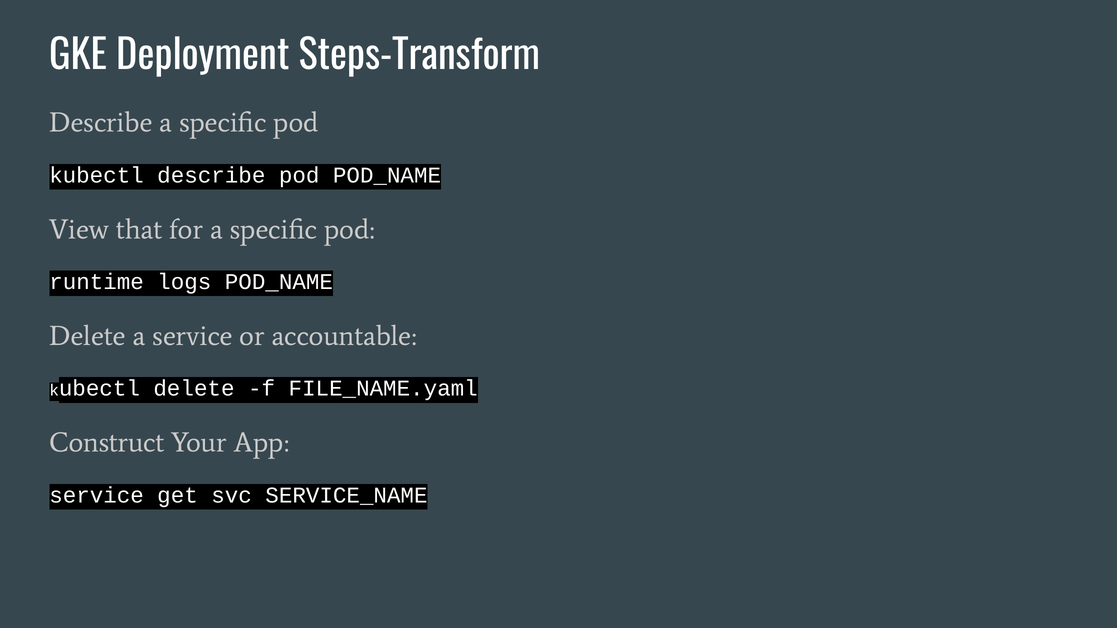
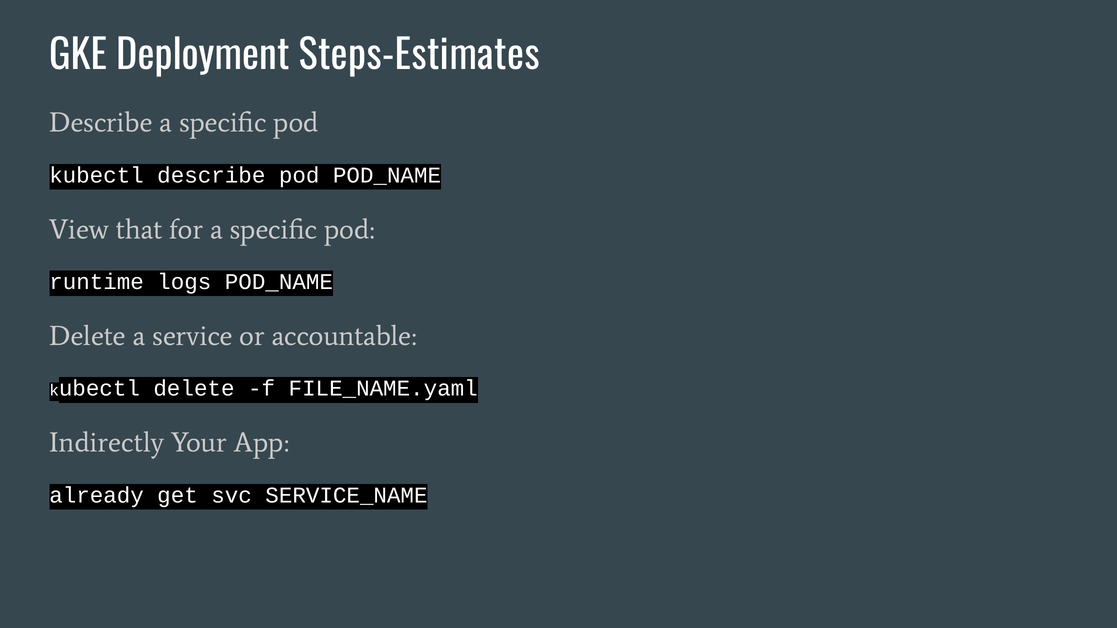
Steps-Transform: Steps-Transform -> Steps-Estimates (419, 56)
Construct: Construct -> Indirectly (107, 443)
service: service -> already (97, 496)
